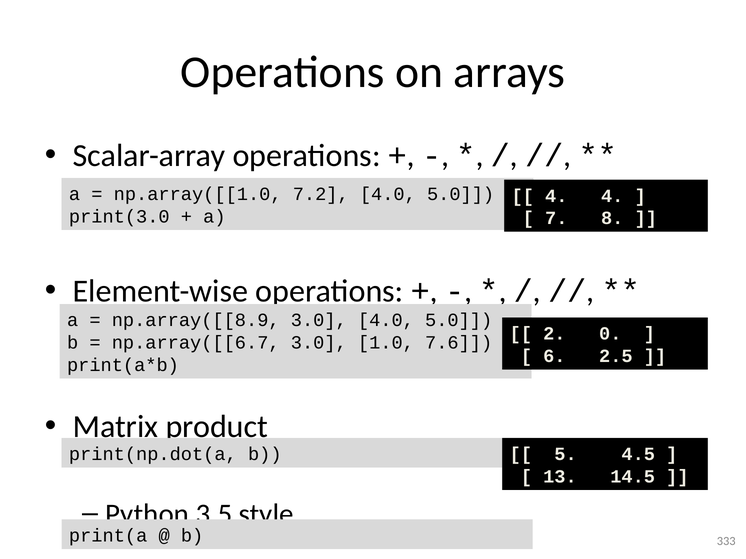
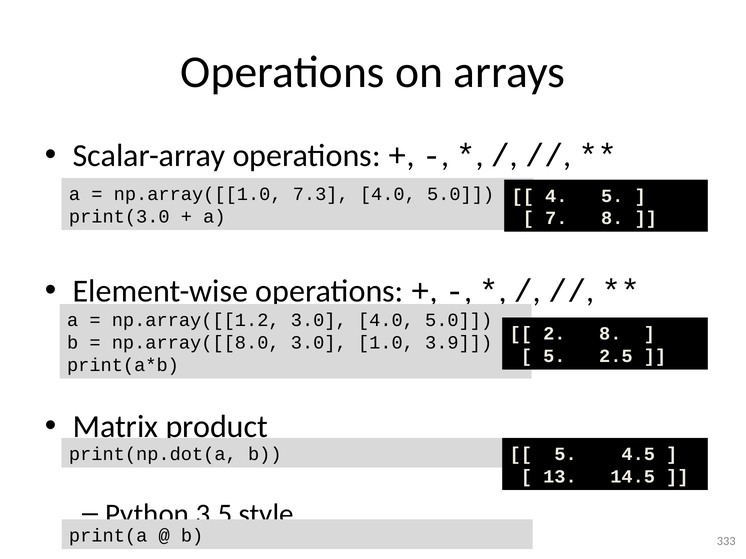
7.2: 7.2 -> 7.3 (321, 194)
4 4: 4 -> 5 (612, 196)
np.array([[8.9: np.array([[8.9 -> np.array([[1.2 (196, 320)
2 0: 0 -> 8 (610, 334)
np.array([[6.7: np.array([[6.7 -> np.array([[8.0 (196, 343)
7.6: 7.6 -> 3.9 (459, 343)
6: 6 -> 5 (554, 356)
